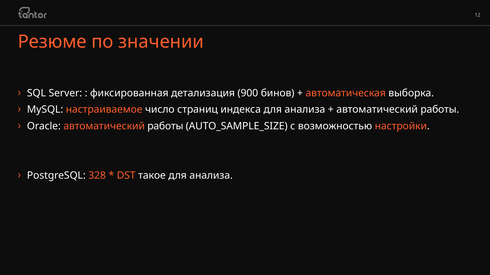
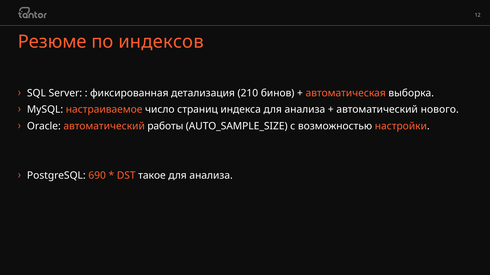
значении: значении -> индексов (161, 42)
900: 900 -> 210 (248, 93)
работы: работы -> нового (440, 110)
328: 328 -> 690 (97, 176)
